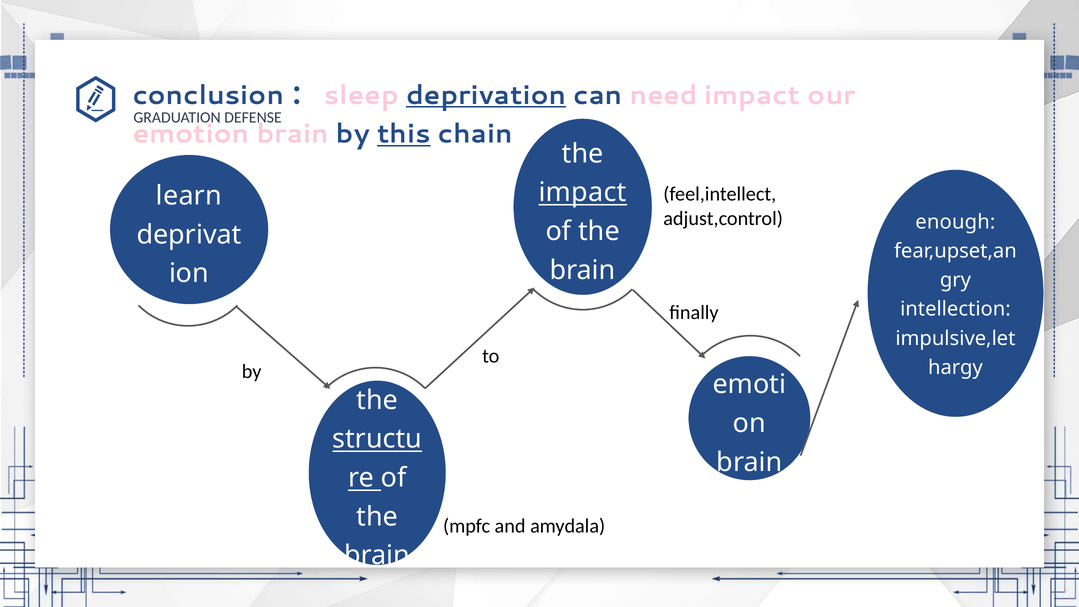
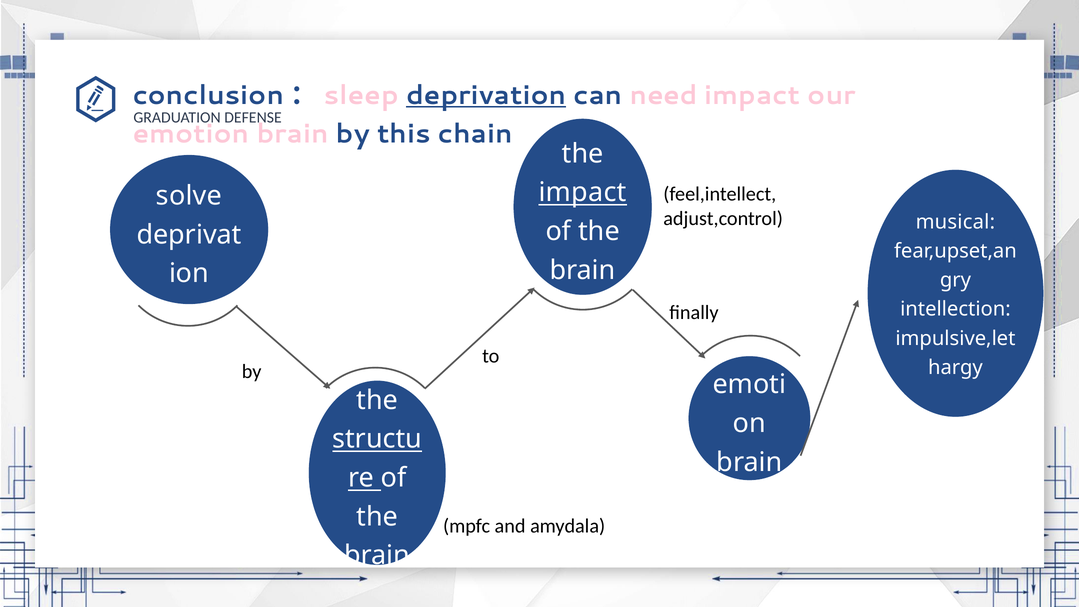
this underline: present -> none (404, 134)
learn: learn -> solve (189, 196)
enough: enough -> musical (955, 222)
